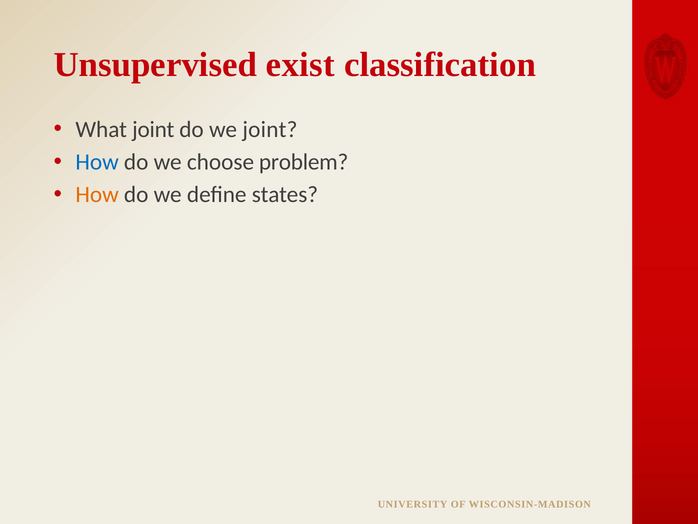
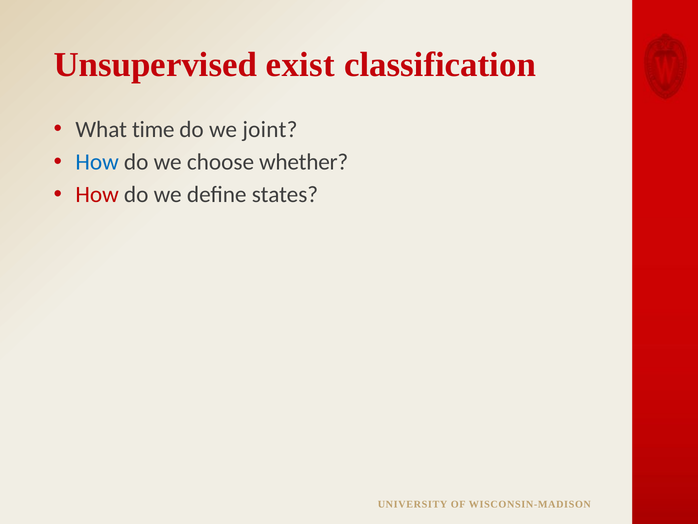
What joint: joint -> time (153, 129)
problem: problem -> whether (304, 162)
How colour: orange -> red (97, 195)
